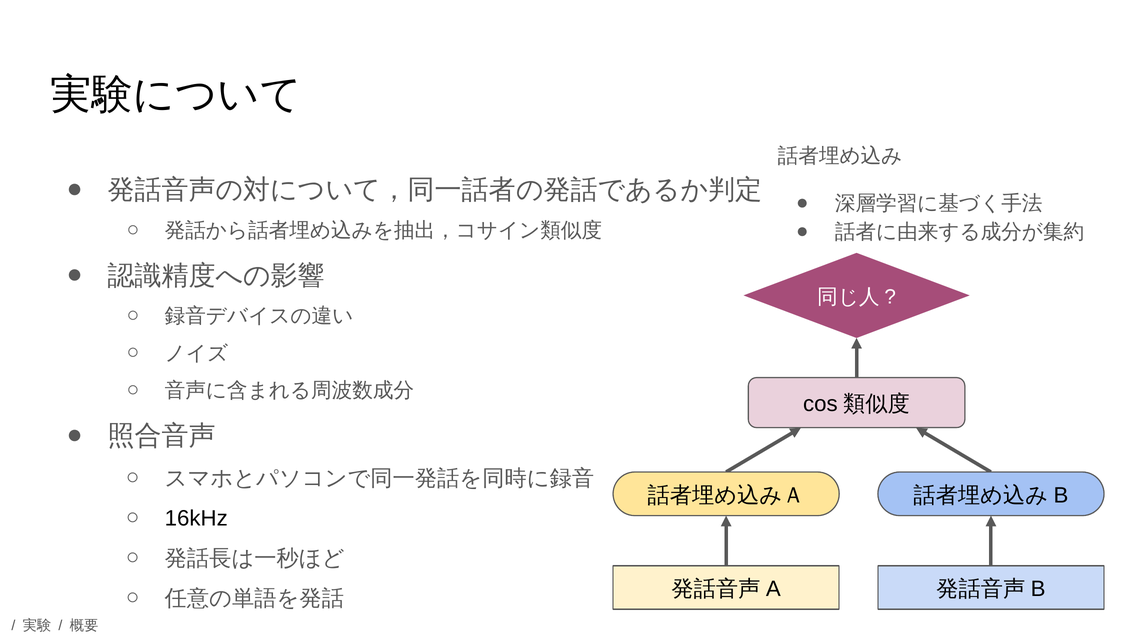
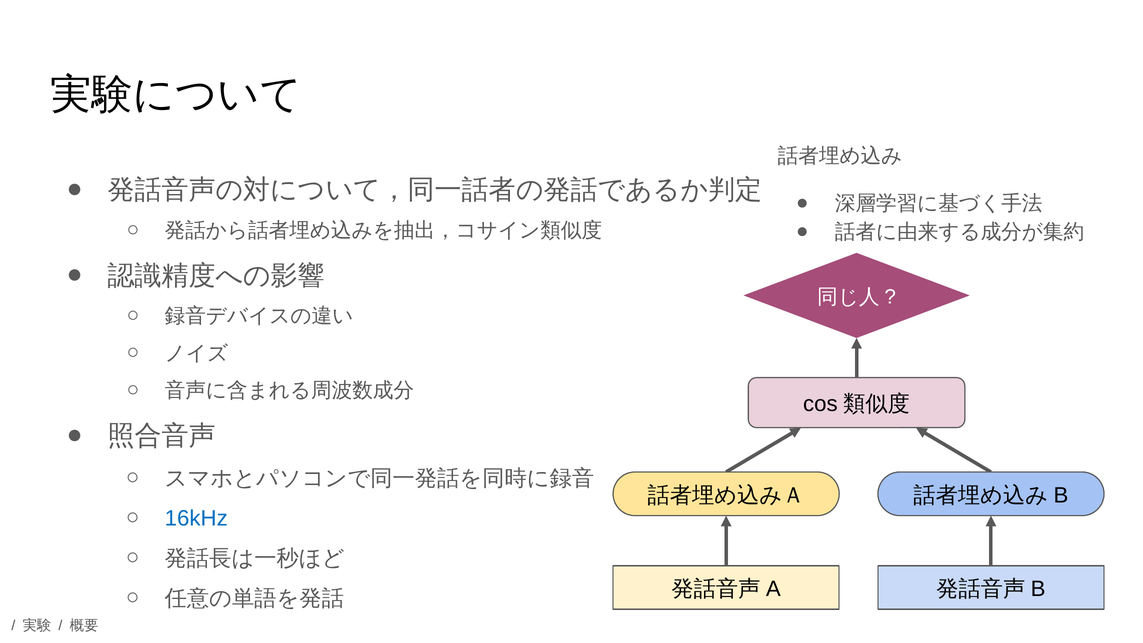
16kHz colour: black -> blue (196, 518)
